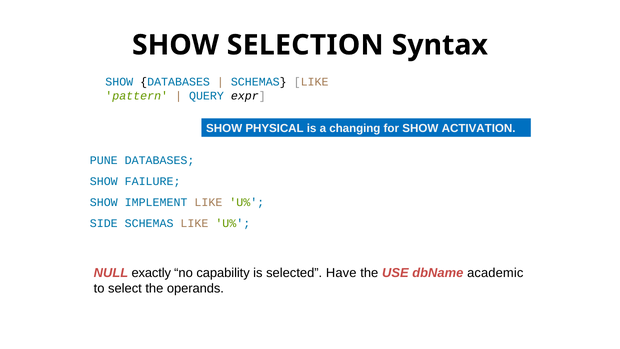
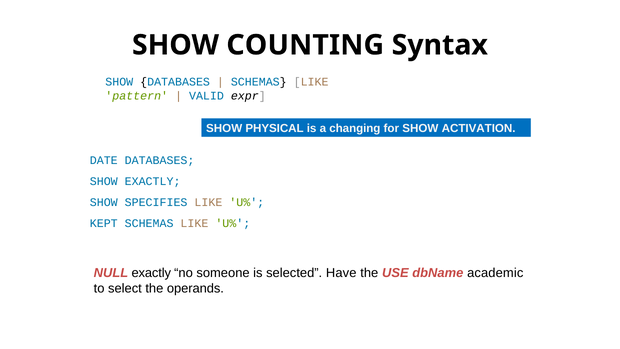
SELECTION: SELECTION -> COUNTING (305, 45)
QUERY: QUERY -> VALID (206, 96)
PUNE: PUNE -> DATE (104, 160)
SHOW FAILURE: FAILURE -> EXACTLY (153, 181)
IMPLEMENT: IMPLEMENT -> SPECIFIES (156, 202)
SIDE: SIDE -> KEPT (104, 223)
capability: capability -> someone (223, 273)
